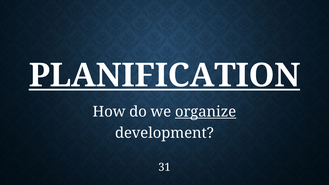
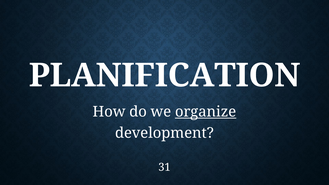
PLANIFICATION underline: present -> none (165, 76)
